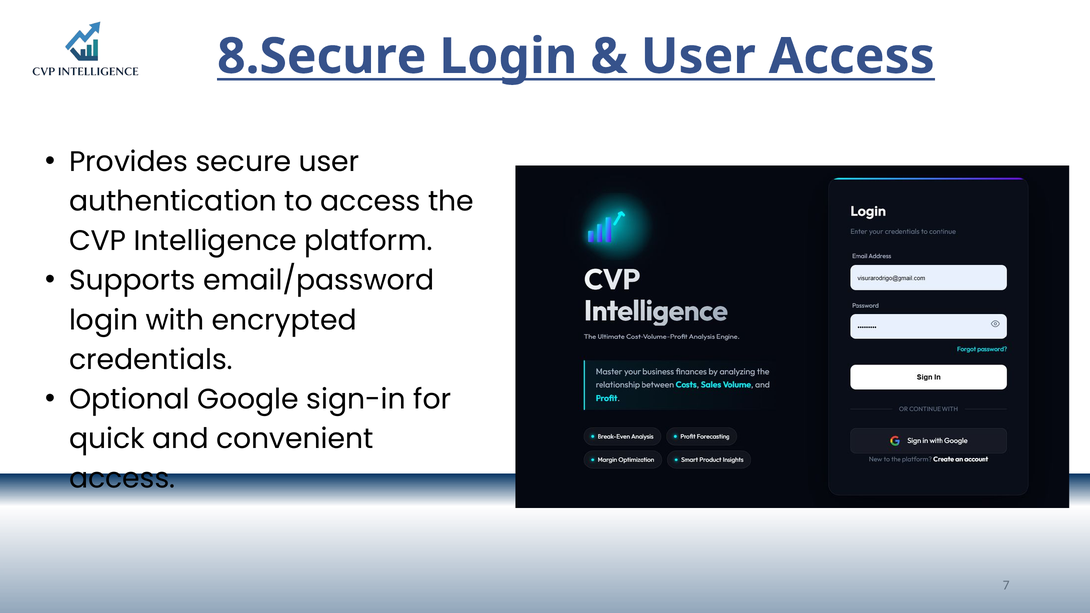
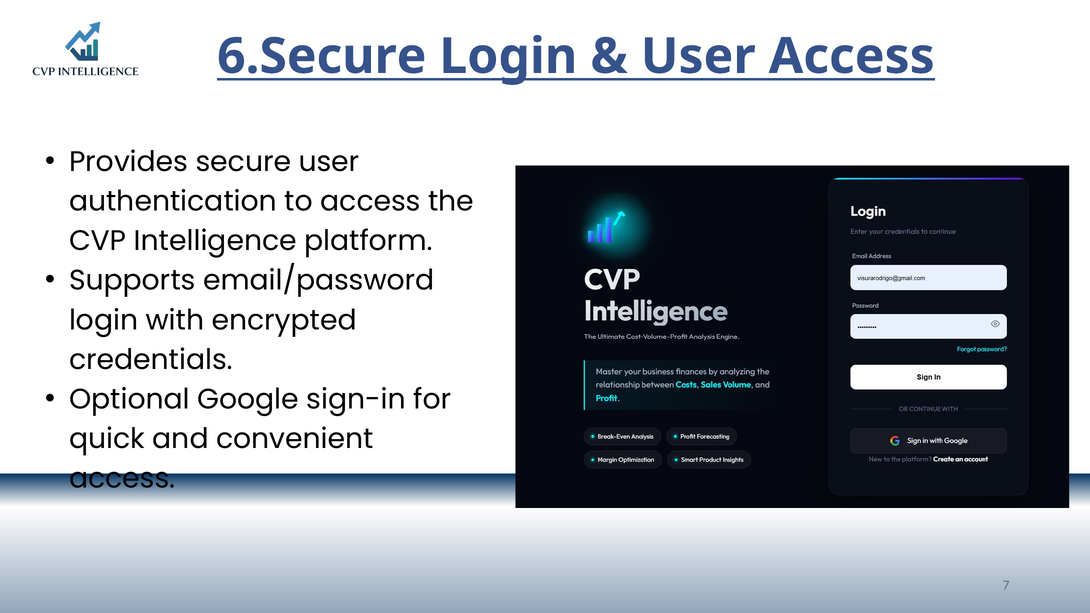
8.Secure: 8.Secure -> 6.Secure (322, 56)
